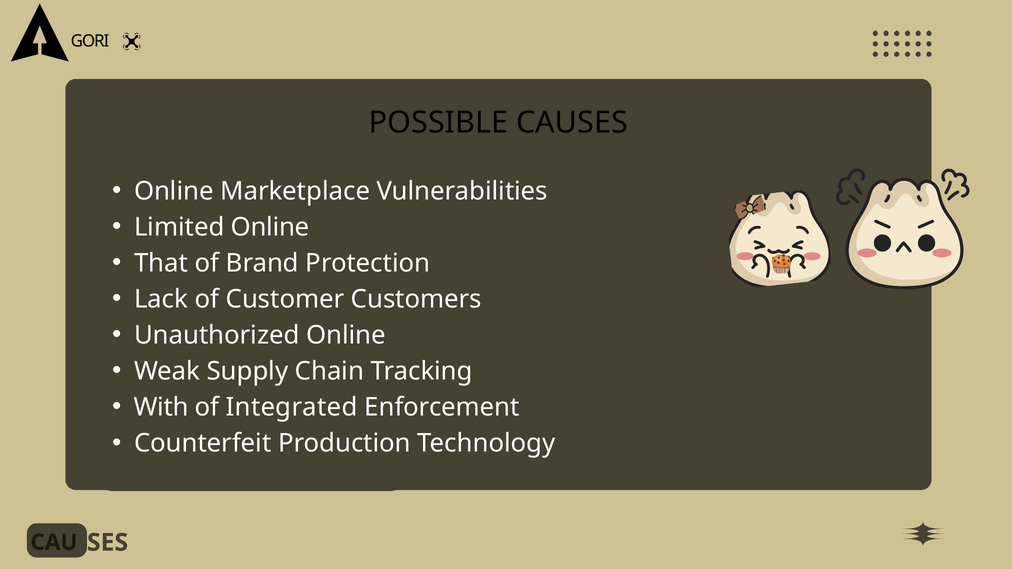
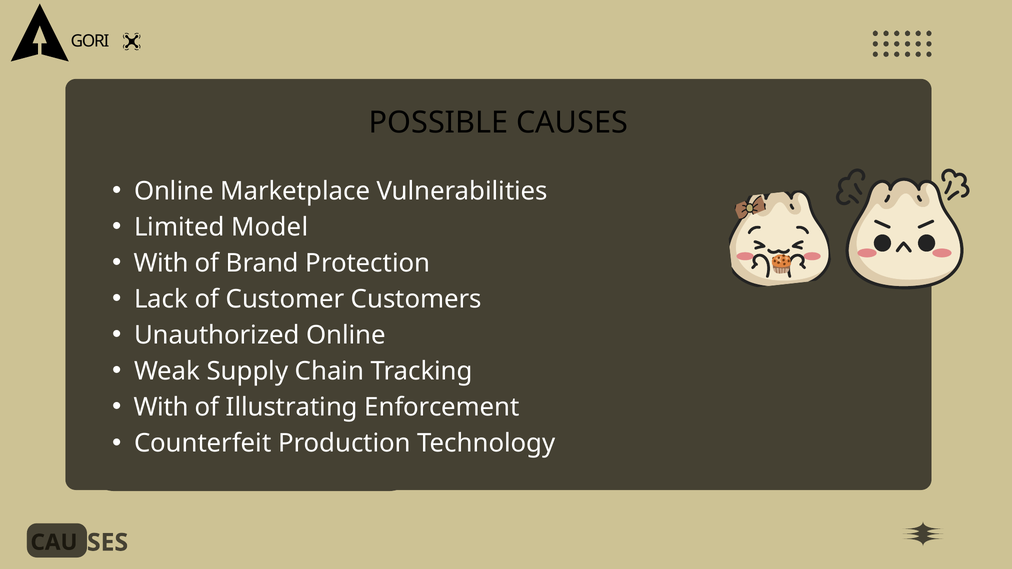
Limited Online: Online -> Model (270, 227)
That: That -> With (161, 263)
Integrated: Integrated -> Illustrating (292, 408)
